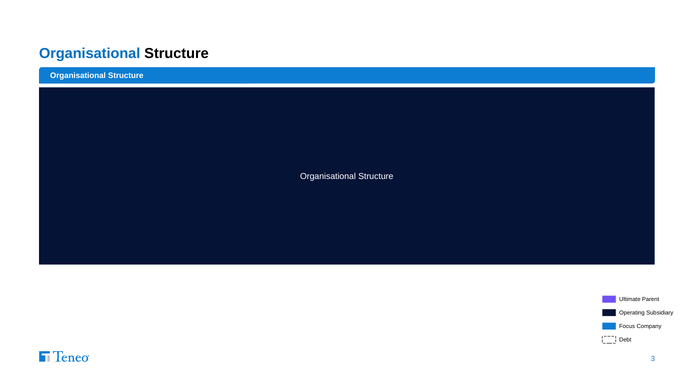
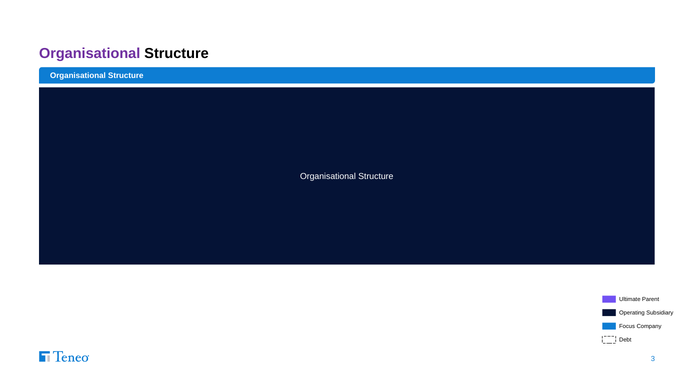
Organisational colour: blue -> purple (90, 54)
